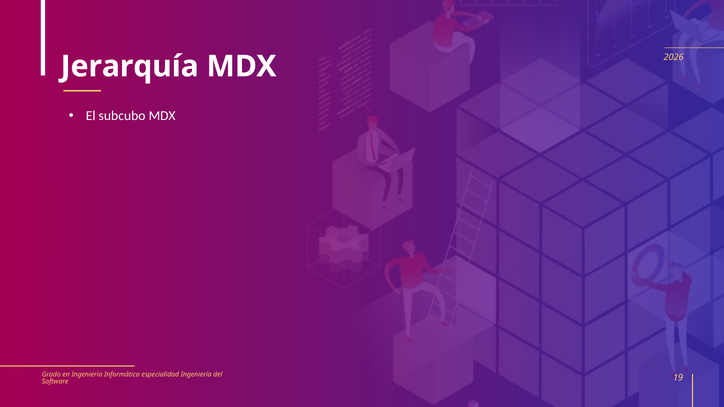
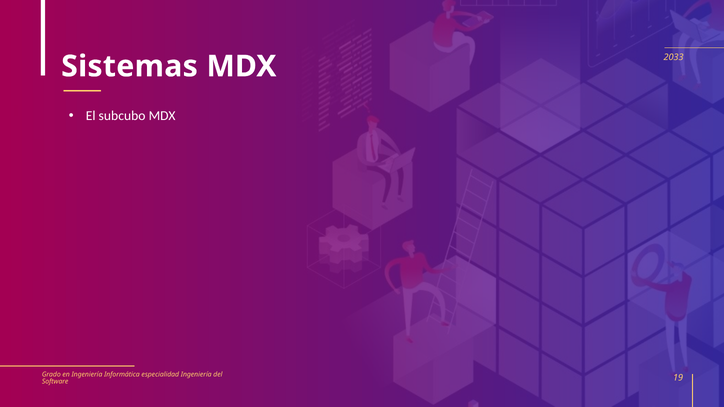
2026: 2026 -> 2033 (674, 57)
Jerarquía: Jerarquía -> Sistemas (129, 66)
